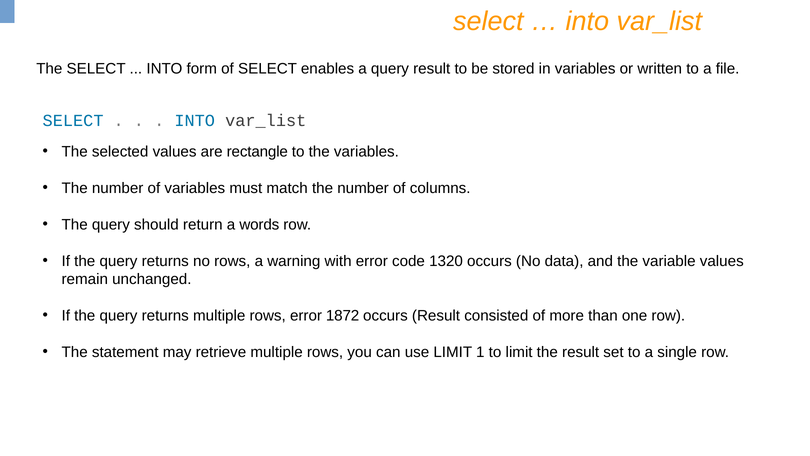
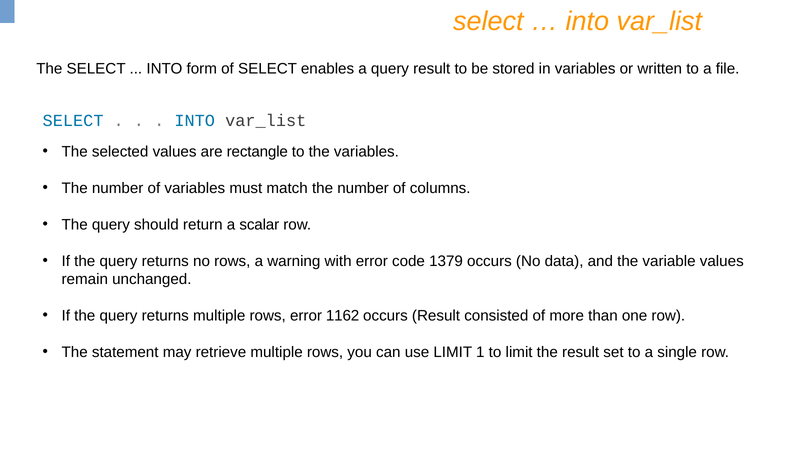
words: words -> scalar (259, 224)
1320: 1320 -> 1379 (446, 261)
1872: 1872 -> 1162 (343, 315)
